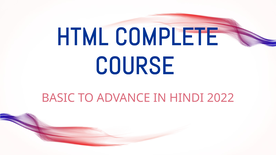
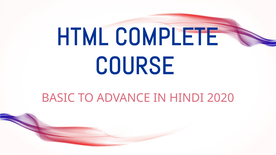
2022: 2022 -> 2020 (221, 98)
